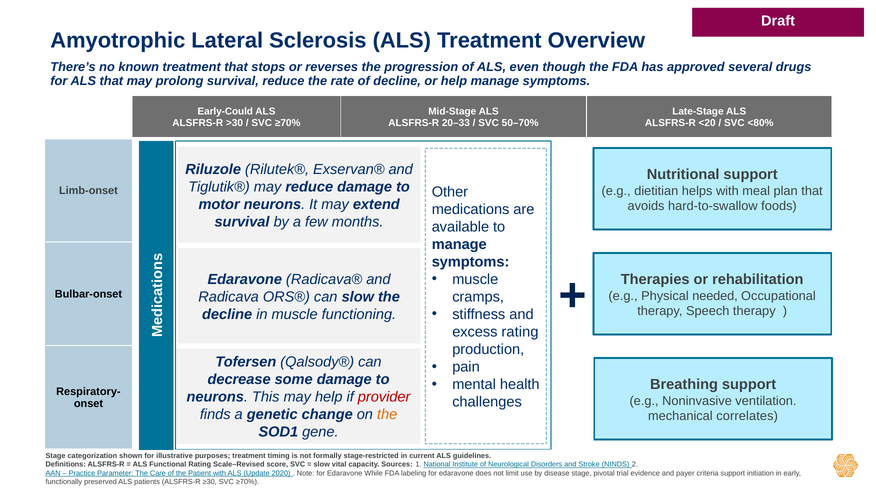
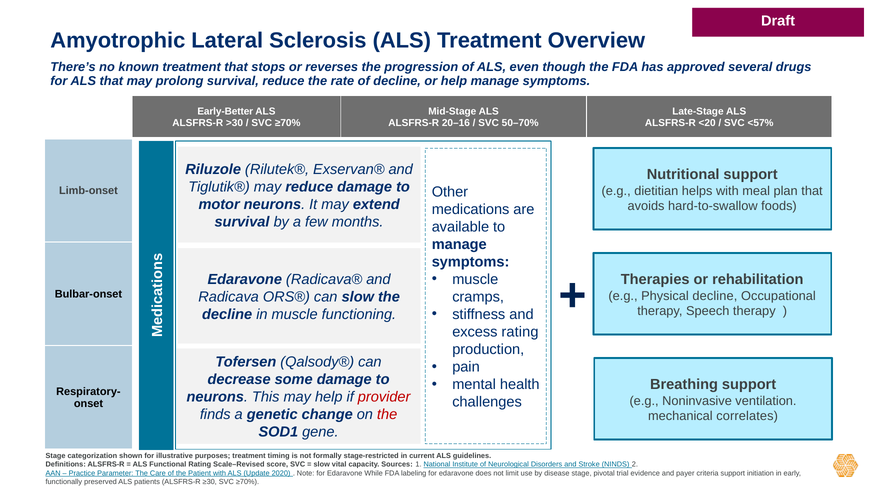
Early-Could: Early-Could -> Early-Better (225, 112)
20–33: 20–33 -> 20–16 (456, 123)
<80%: <80% -> <57% (761, 123)
Physical needed: needed -> decline (715, 296)
the colour: orange -> red (387, 414)
